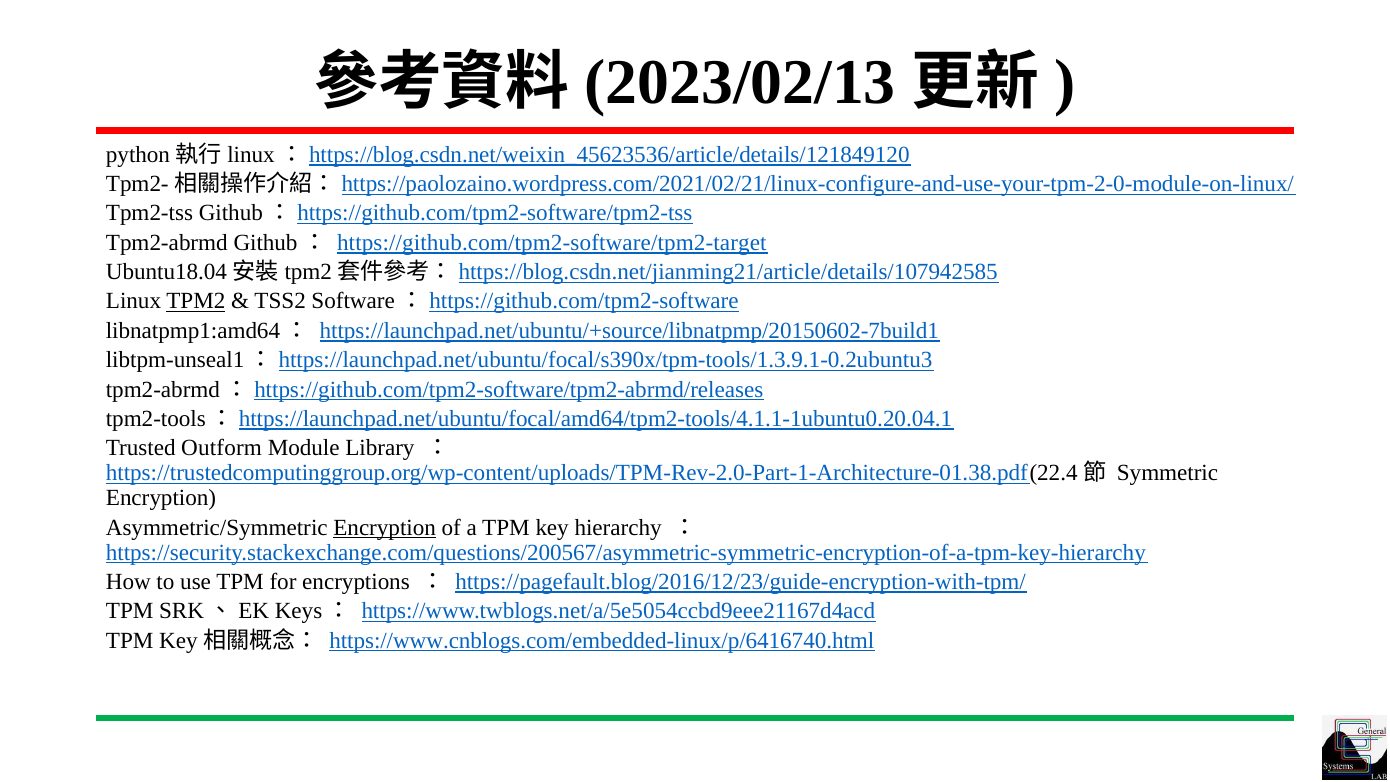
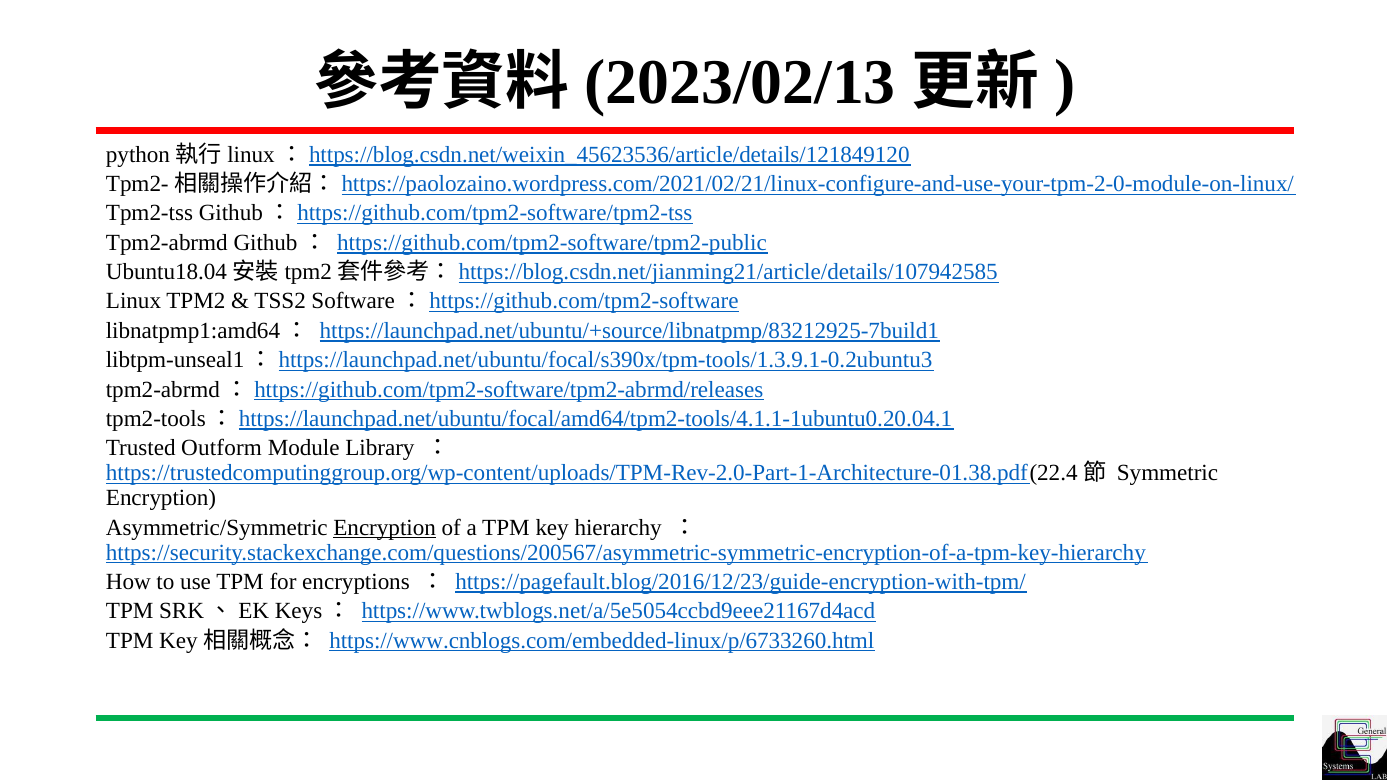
https://github.com/tpm2-software/tpm2-target: https://github.com/tpm2-software/tpm2-target -> https://github.com/tpm2-software/tpm2-public (552, 243)
TPM2 underline: present -> none (196, 301)
https://launchpad.net/ubuntu/+source/libnatpmp/20150602-7build1: https://launchpad.net/ubuntu/+source/libnatpmp/20150602-7build1 -> https://launchpad.net/ubuntu/+source/libnatpmp/83212925-7build1 (629, 331)
https://www.cnblogs.com/embedded-linux/p/6416740.html: https://www.cnblogs.com/embedded-linux/p/6416740.html -> https://www.cnblogs.com/embedded-linux/p/6733260.html (602, 640)
